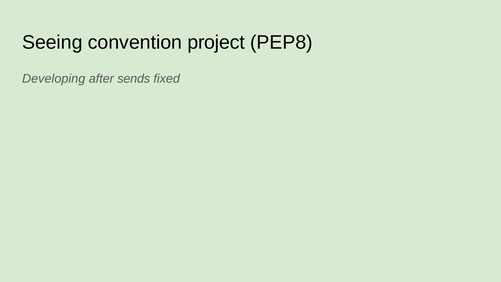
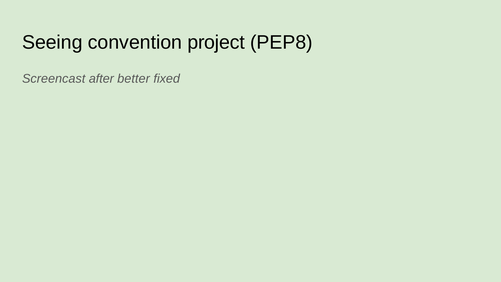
Developing: Developing -> Screencast (54, 79)
sends: sends -> better (134, 79)
